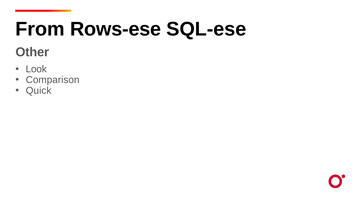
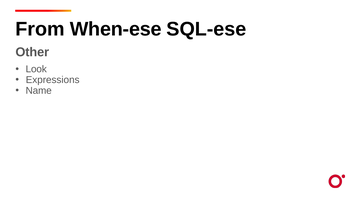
Rows-ese: Rows-ese -> When-ese (116, 29)
Comparison: Comparison -> Expressions (53, 80)
Quick: Quick -> Name (39, 90)
